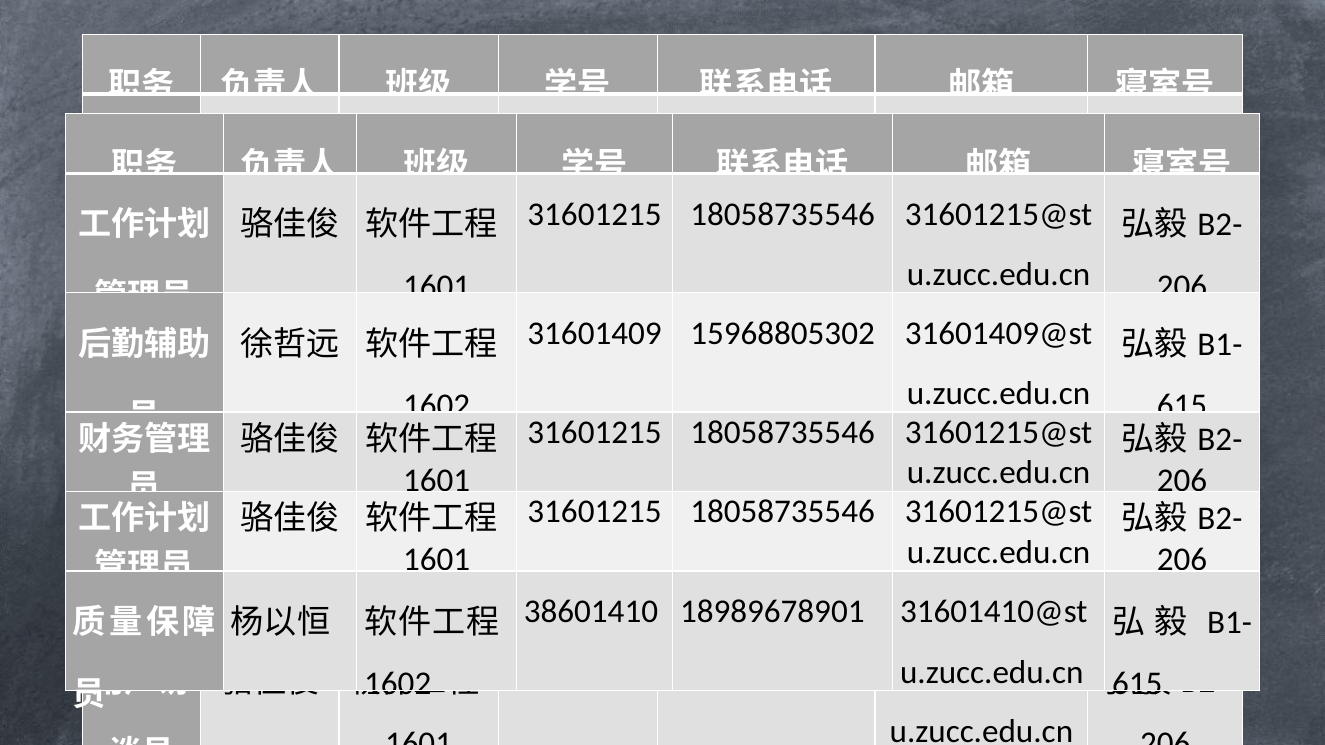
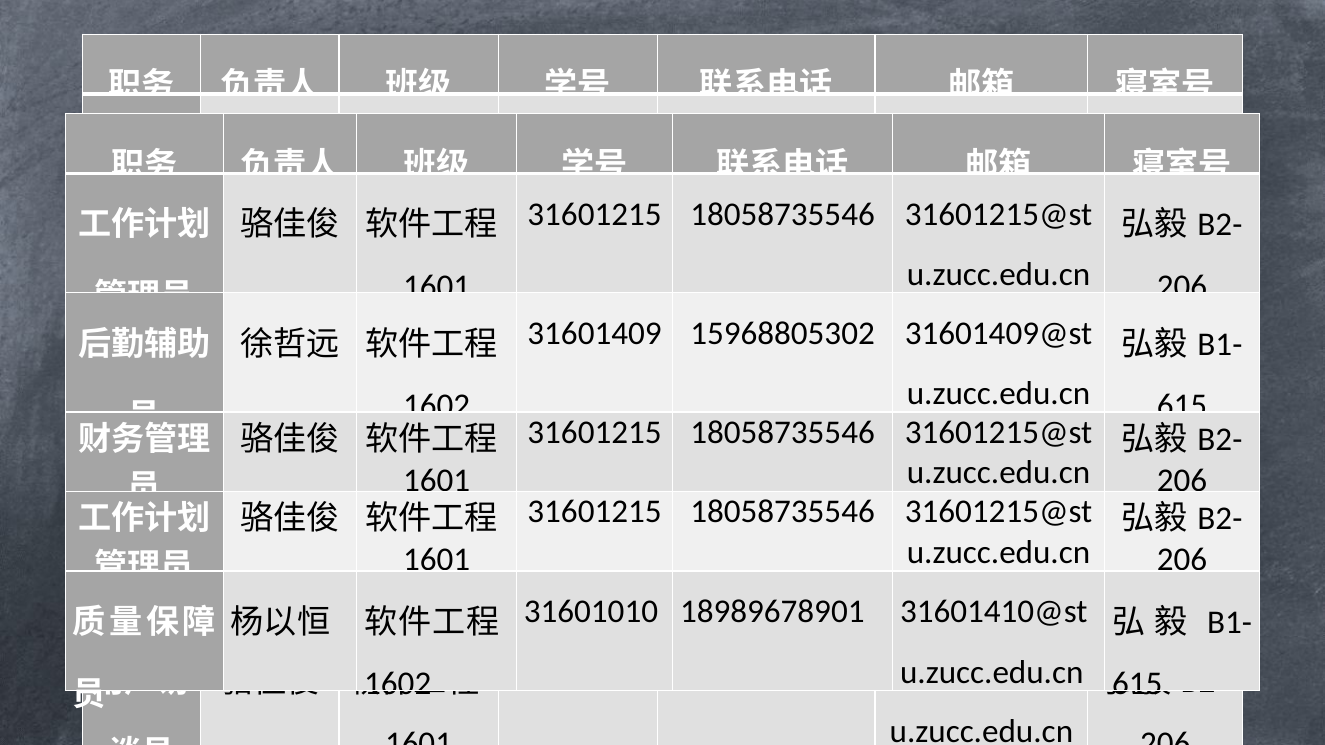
38601410: 38601410 -> 31601010 (591, 612)
